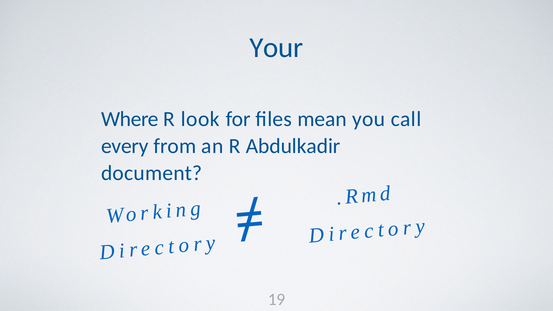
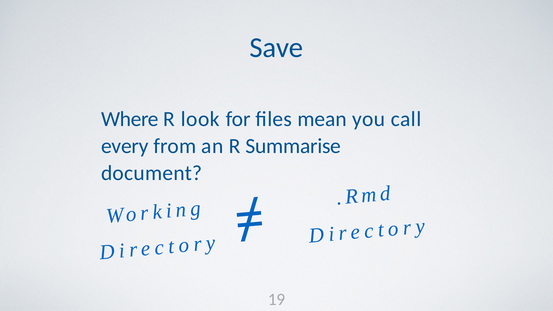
Your: Your -> Save (276, 48)
Abdulkadir: Abdulkadir -> Summarise (293, 146)
